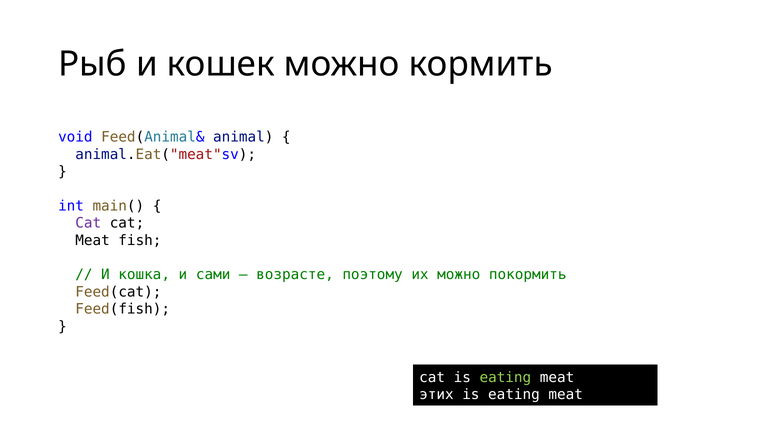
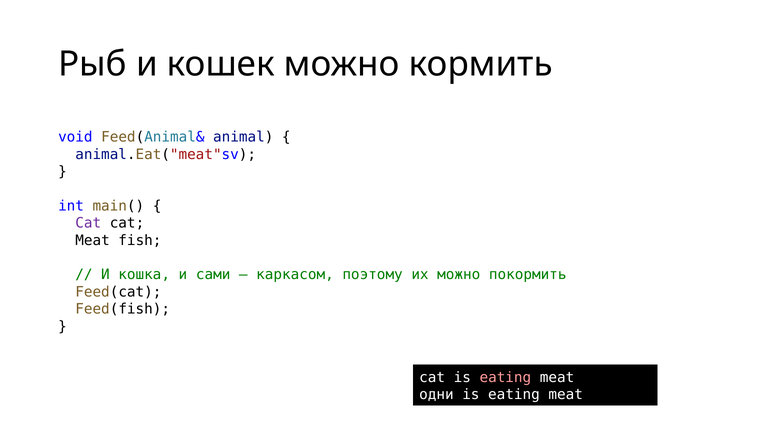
возрасте: возрасте -> каркасом (295, 275)
eating colour: light green -> pink (505, 377)
этих: этих -> одни (436, 394)
